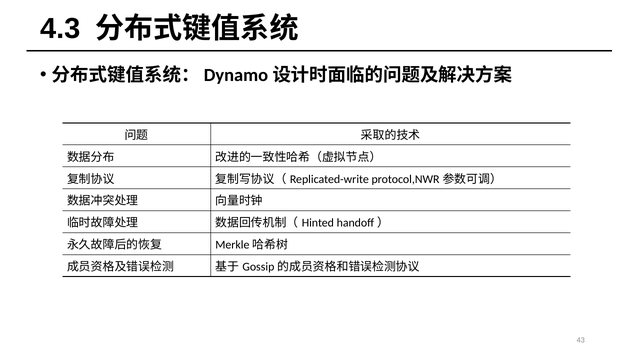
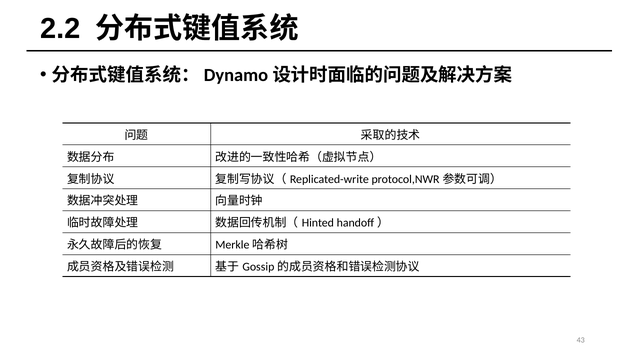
4.3: 4.3 -> 2.2 (60, 29)
